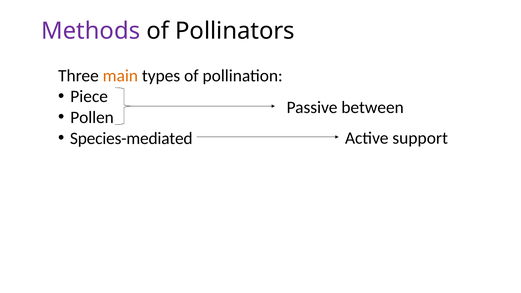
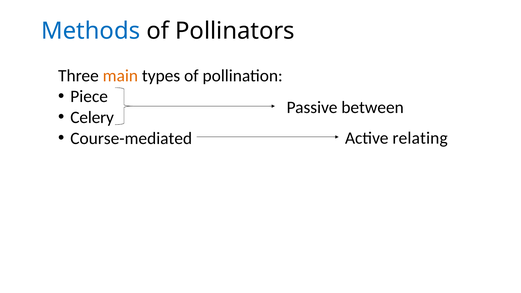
Methods colour: purple -> blue (91, 31)
Pollen: Pollen -> Celery (92, 117)
Species-mediated: Species-mediated -> Course-mediated (131, 138)
support: support -> relating (420, 138)
